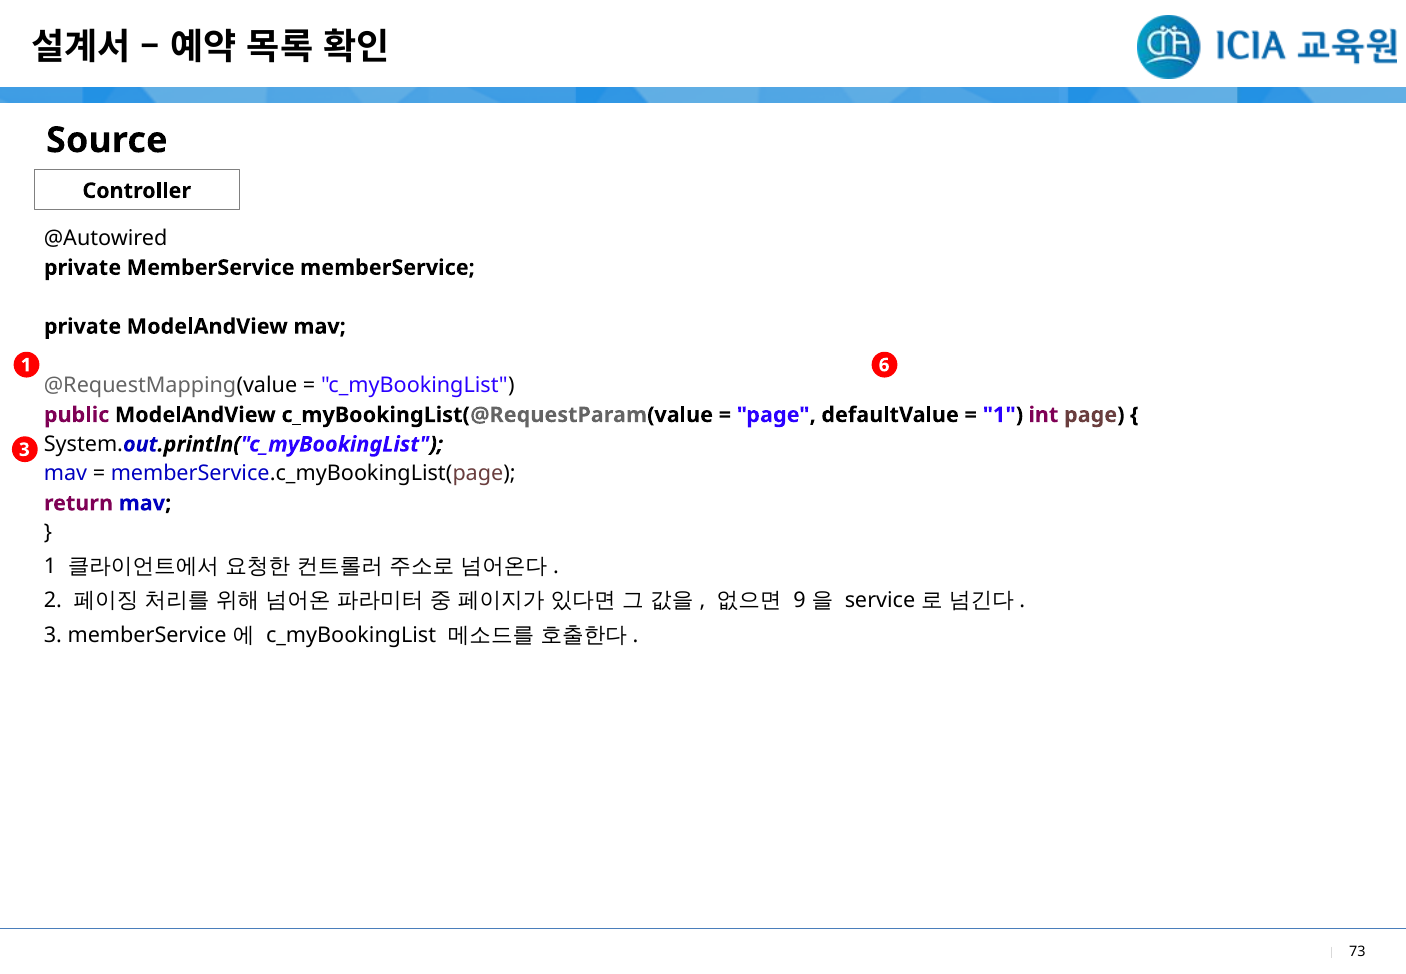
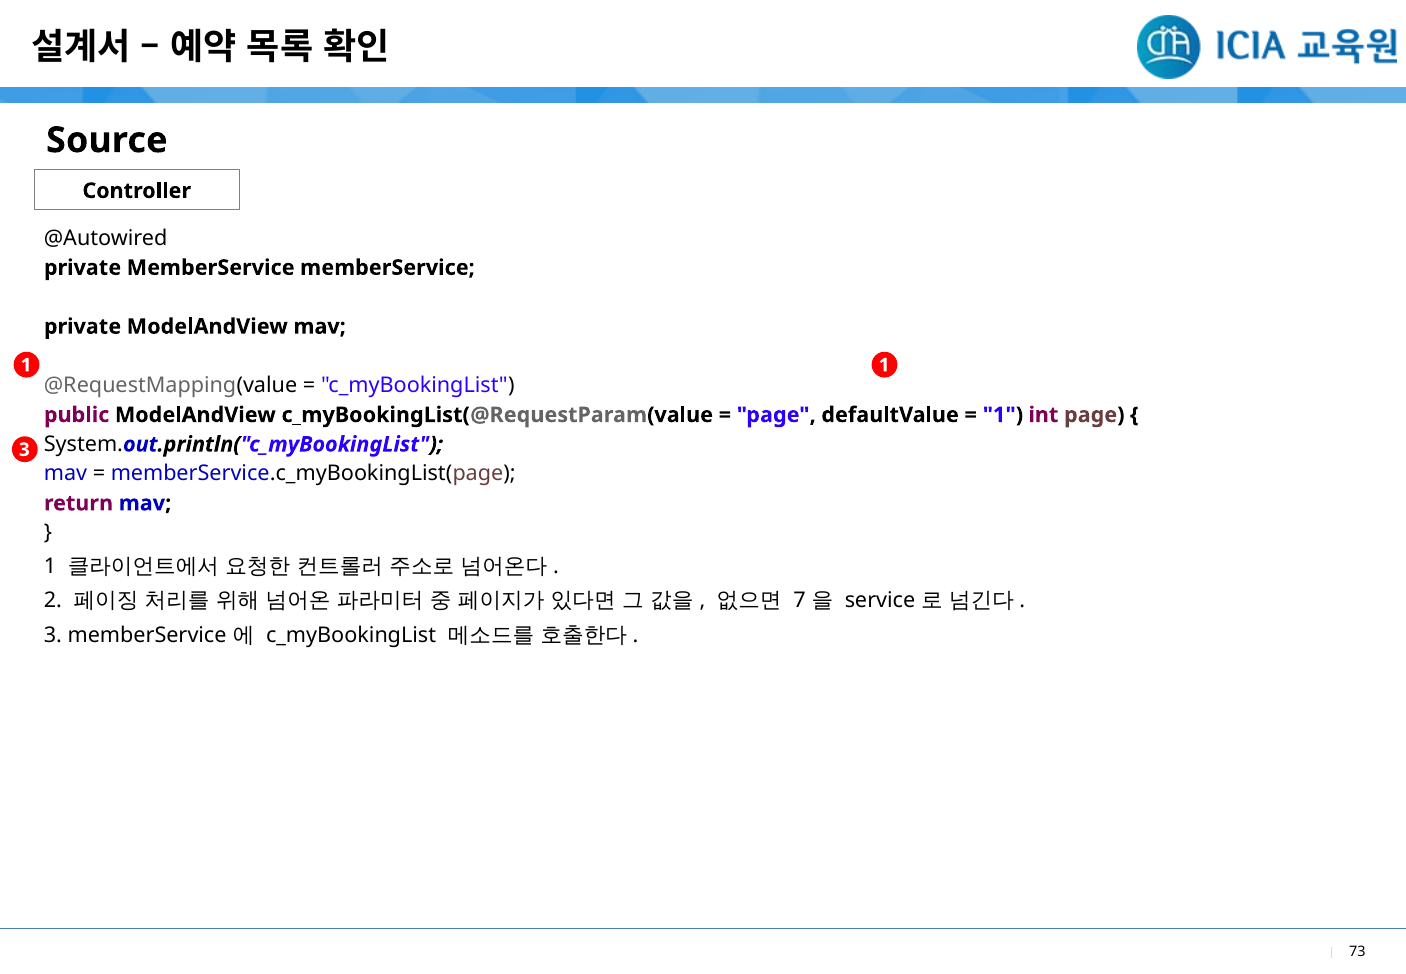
1 6: 6 -> 1 (884, 365)
9: 9 -> 7 (799, 600)
